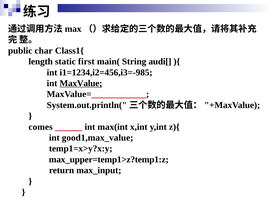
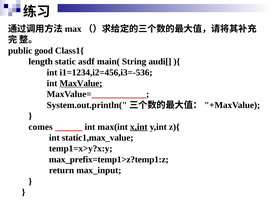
char: char -> good (44, 51)
first: first -> asdf (86, 62)
i1=1234,i2=456,i3=-985: i1=1234,i2=456,i3=-985 -> i1=1234,i2=456,i3=-536 (106, 73)
x,int underline: none -> present (139, 127)
good1,max_value: good1,max_value -> static1,max_value (98, 138)
max_upper=temp1>z?temp1:z: max_upper=temp1>z?temp1:z -> max_prefix=temp1>z?temp1:z (109, 160)
